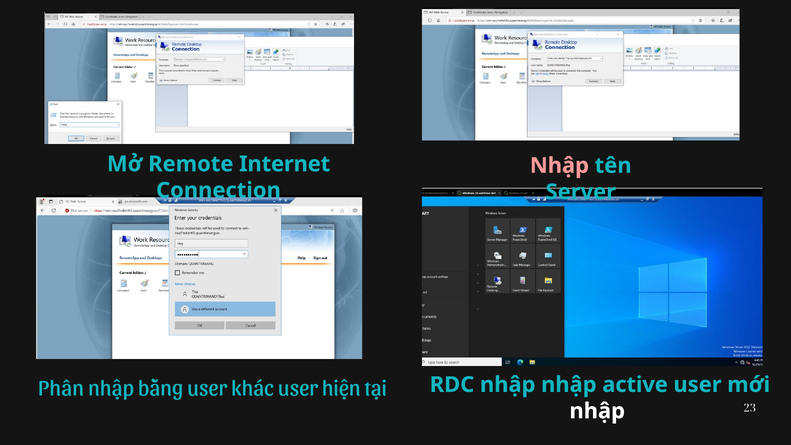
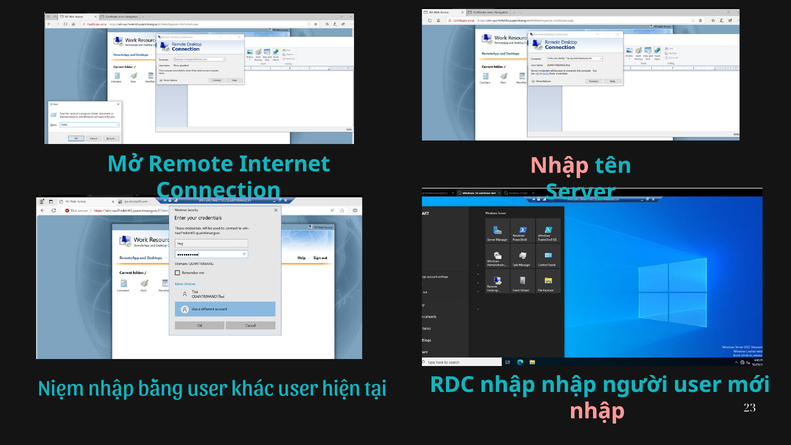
active: active -> người (635, 385)
Phần: Phần -> Niệm (61, 388)
nhập colour: white -> pink (597, 411)
